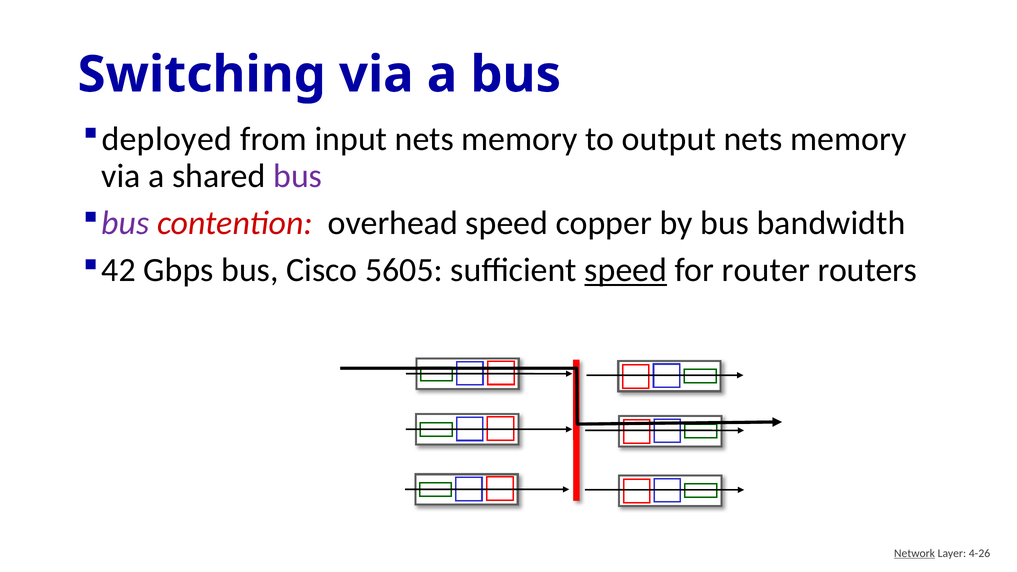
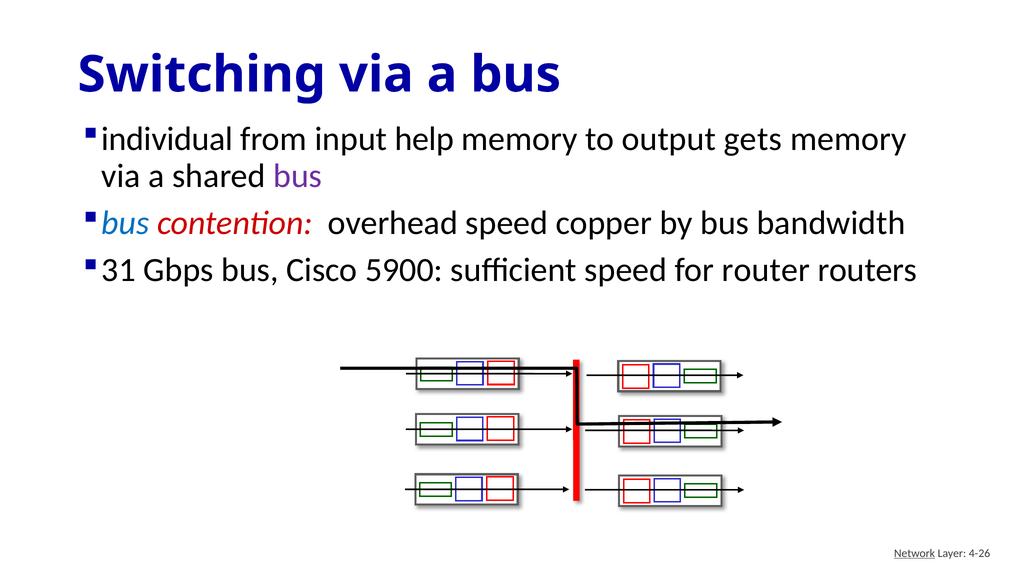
deployed: deployed -> individual (167, 139)
input nets: nets -> help (424, 139)
output nets: nets -> gets (753, 139)
bus colour: purple -> blue (125, 223)
42: 42 -> 31 (119, 270)
5605: 5605 -> 5900 (404, 270)
speed underline: present -> none (626, 270)
